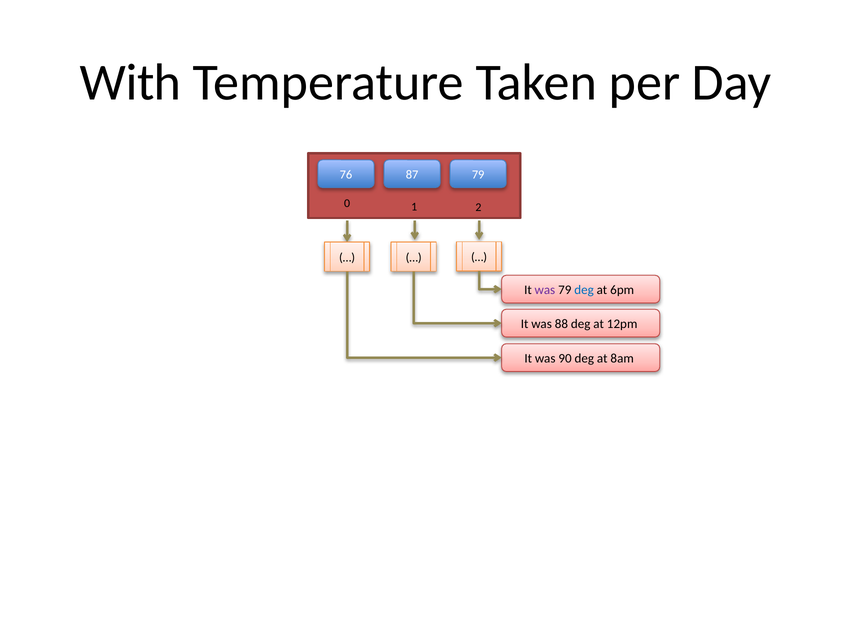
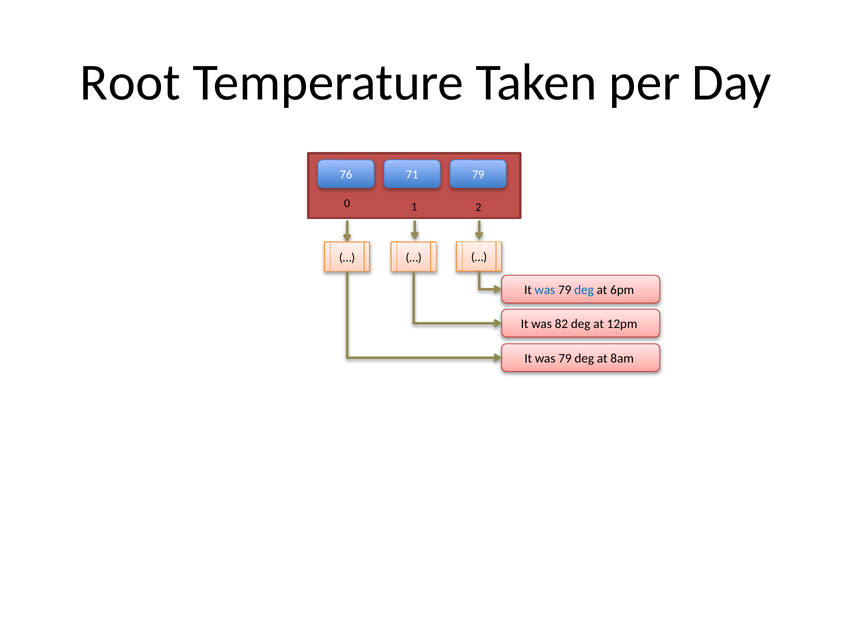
With: With -> Root (130, 82)
87: 87 -> 71 (412, 175)
was colour: purple -> blue (545, 290)
88: 88 -> 82 (561, 324)
90: 90 -> 79 (565, 359)
